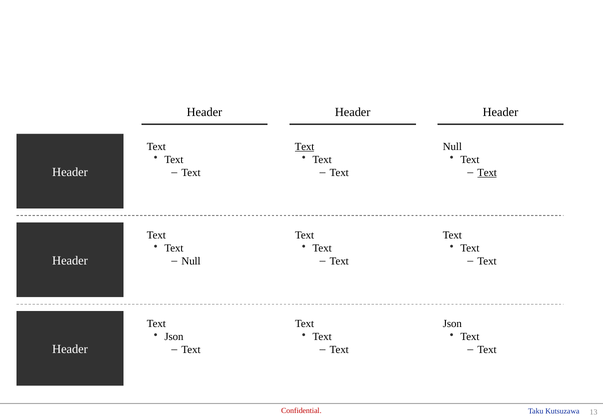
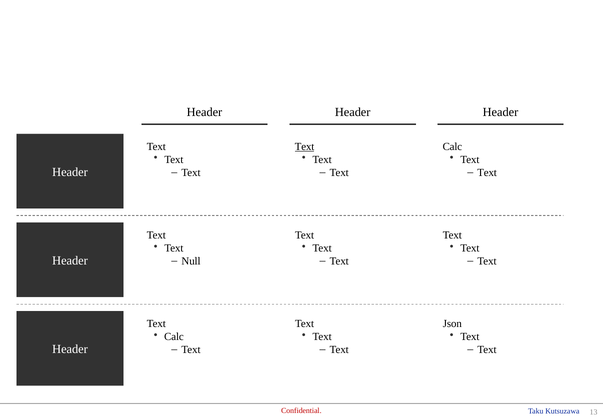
Null: Null -> Calc (452, 146)
Text underline: present -> none (487, 172)
Json: Json -> Calc (174, 336)
